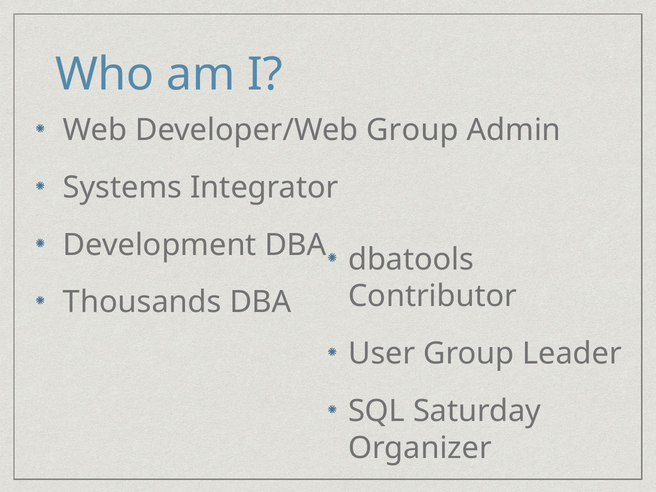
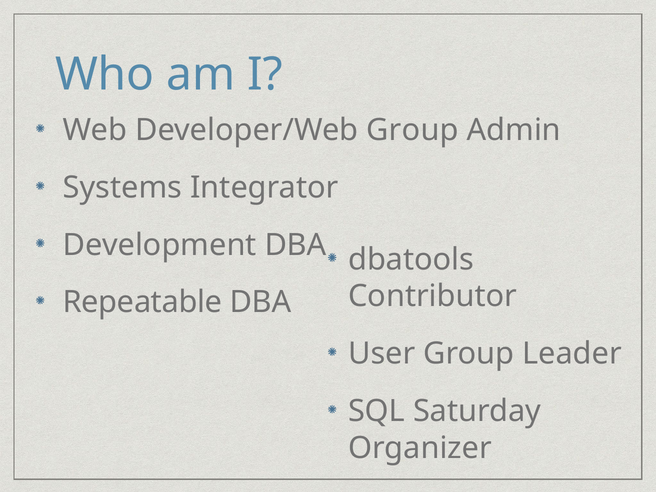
Thousands: Thousands -> Repeatable (142, 302)
